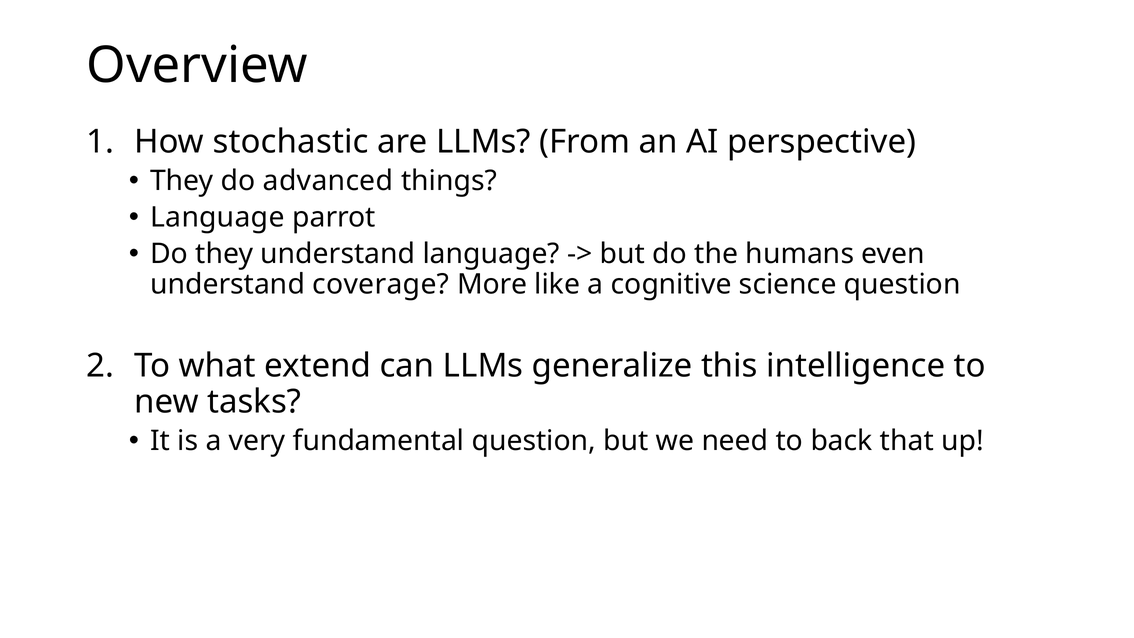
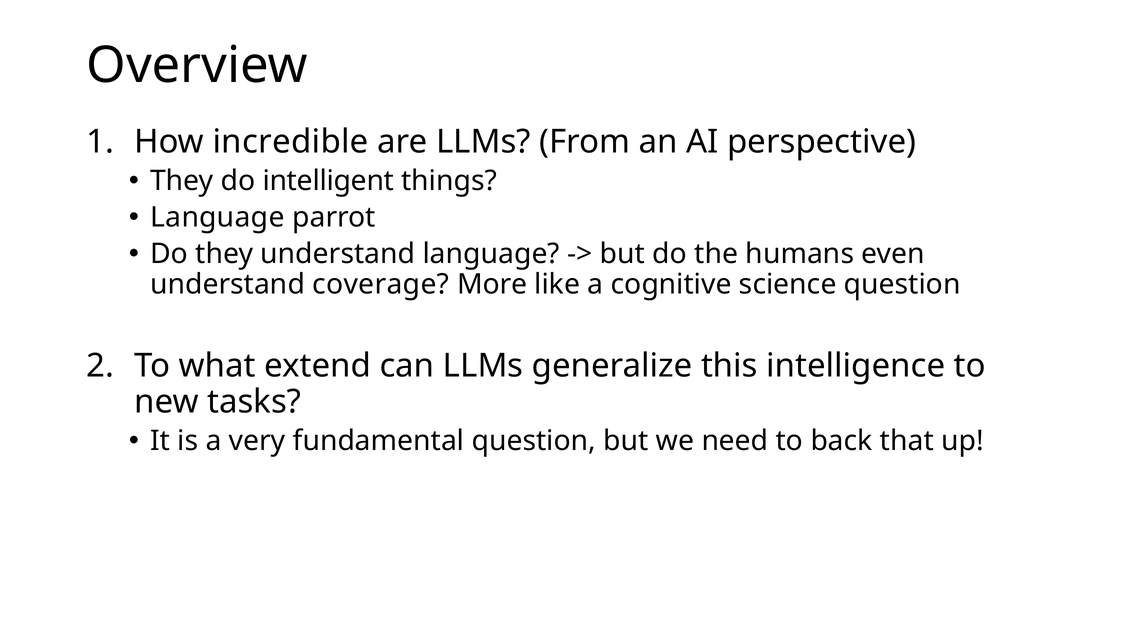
stochastic: stochastic -> incredible (291, 142)
advanced: advanced -> intelligent (328, 181)
